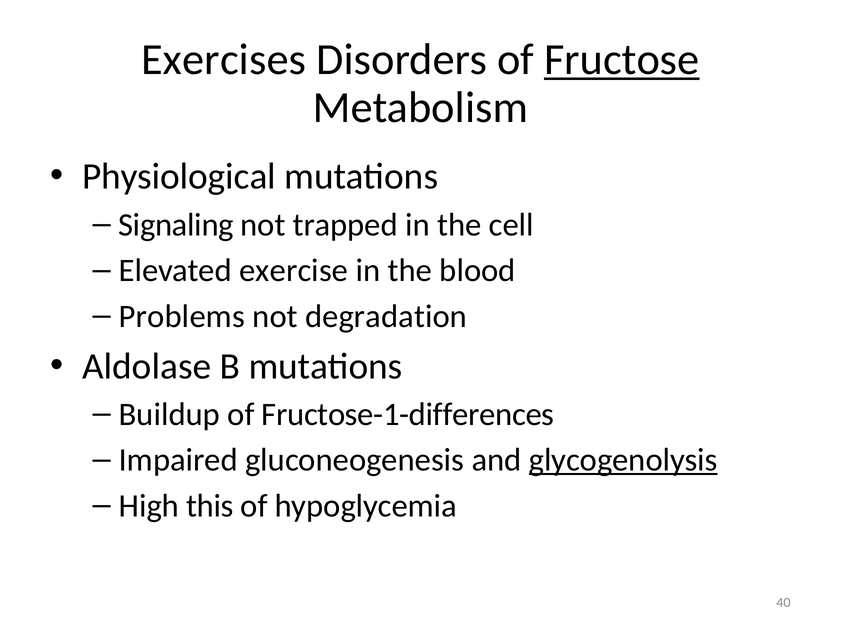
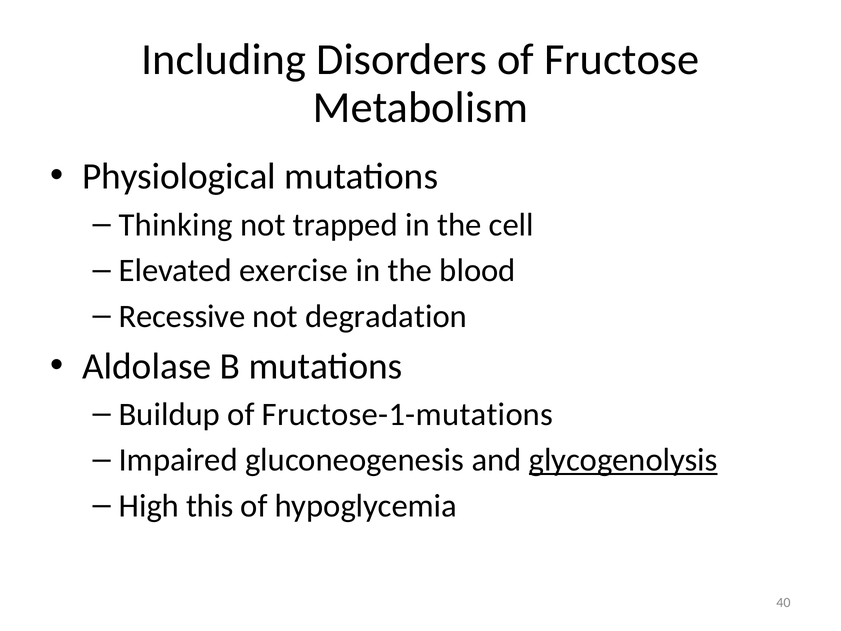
Exercises: Exercises -> Including (224, 60)
Fructose underline: present -> none (622, 60)
Signaling: Signaling -> Thinking (176, 225)
Problems: Problems -> Recessive (182, 316)
Fructose-1-differences: Fructose-1-differences -> Fructose-1-mutations (408, 414)
